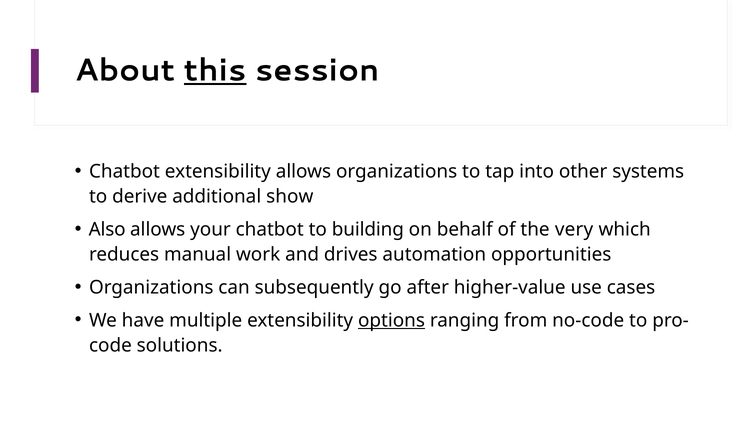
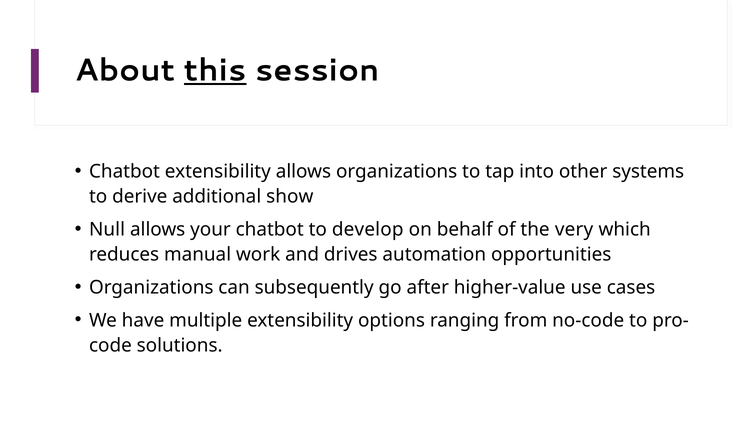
Also: Also -> Null (107, 229)
building: building -> develop (368, 229)
options underline: present -> none (391, 320)
